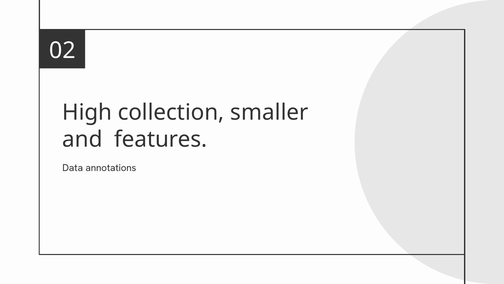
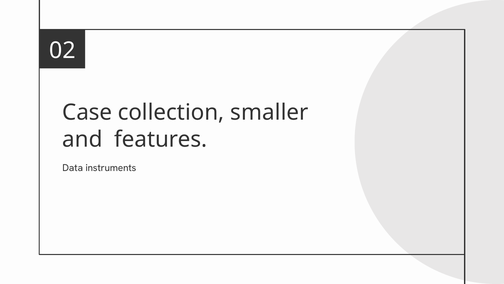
High: High -> Case (87, 112)
annotations: annotations -> instruments (111, 168)
